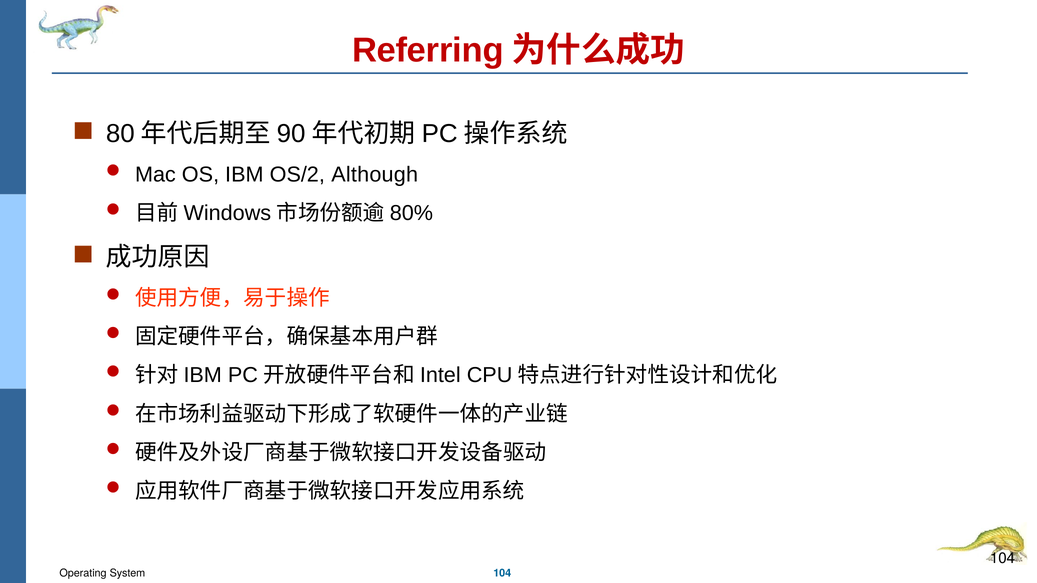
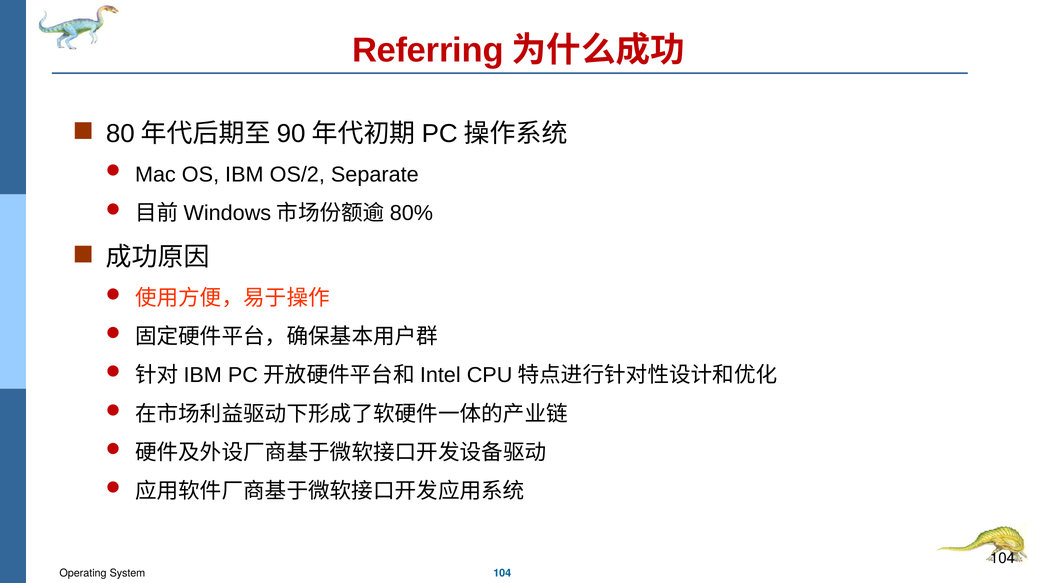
Although: Although -> Separate (375, 174)
